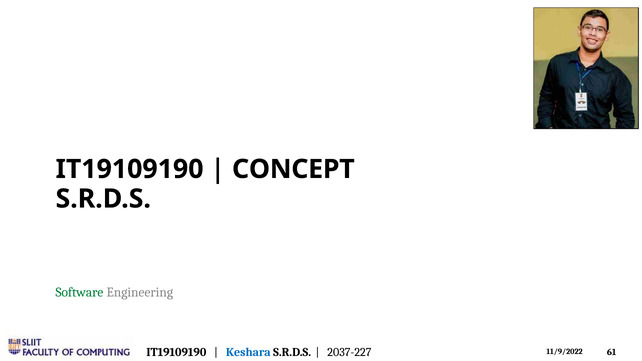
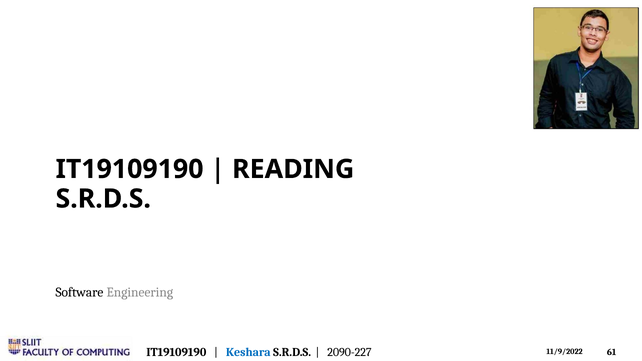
CONCEPT: CONCEPT -> READING (293, 169)
Software colour: green -> black (79, 293)
2037-227: 2037-227 -> 2090-227 (349, 352)
